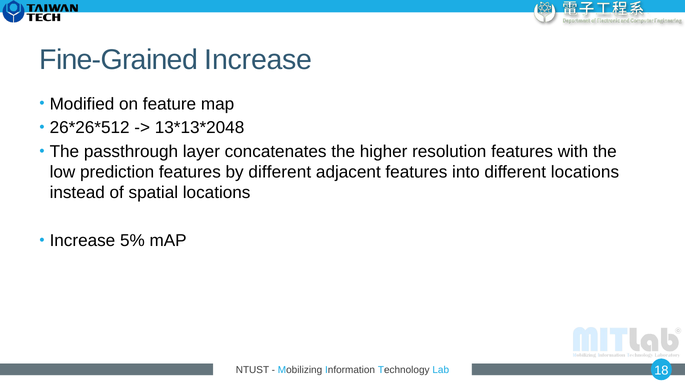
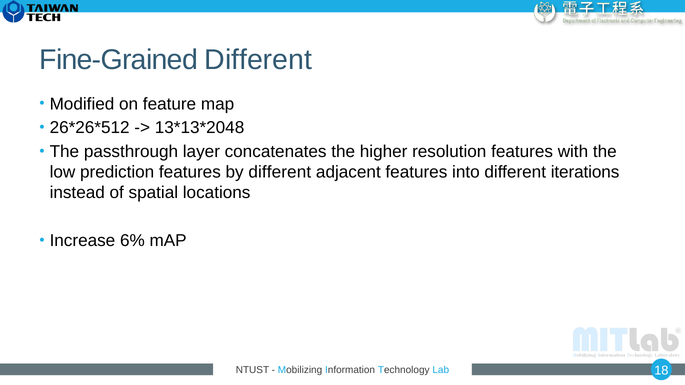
Fine-Grained Increase: Increase -> Different (258, 60)
different locations: locations -> iterations (585, 172)
5%: 5% -> 6% (132, 241)
